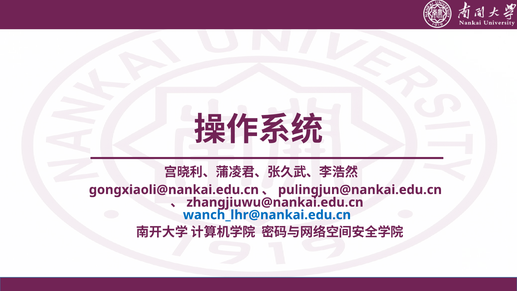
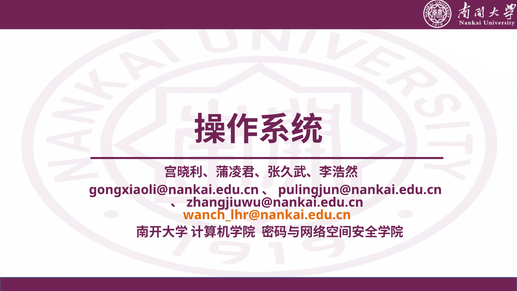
wanch_lhr@nankai.edu.cn colour: blue -> orange (267, 215)
